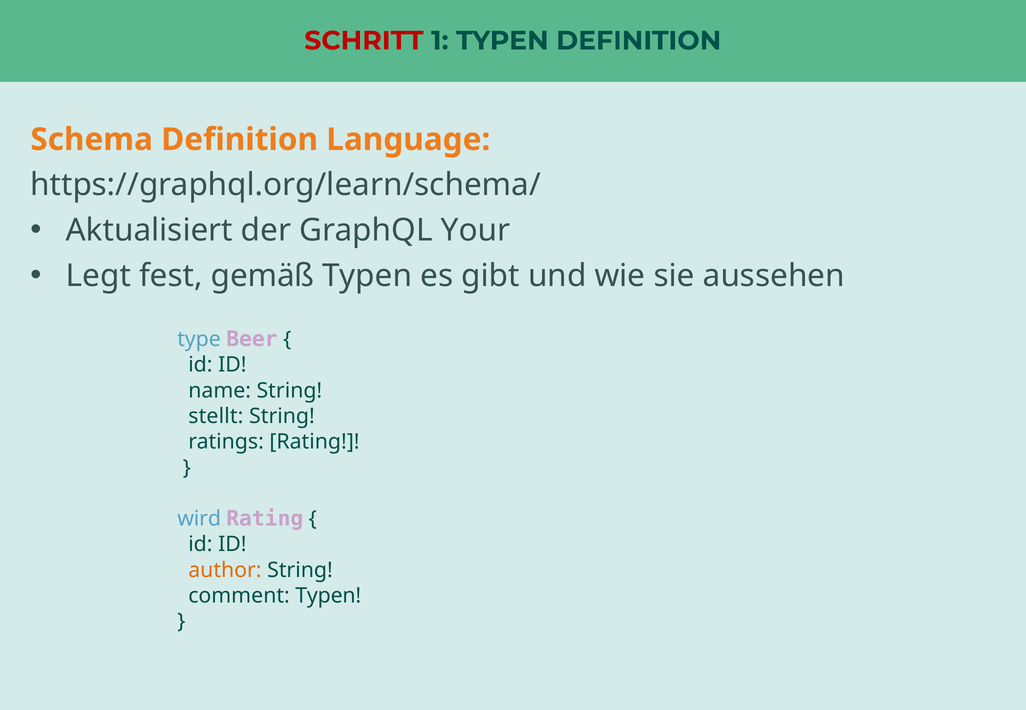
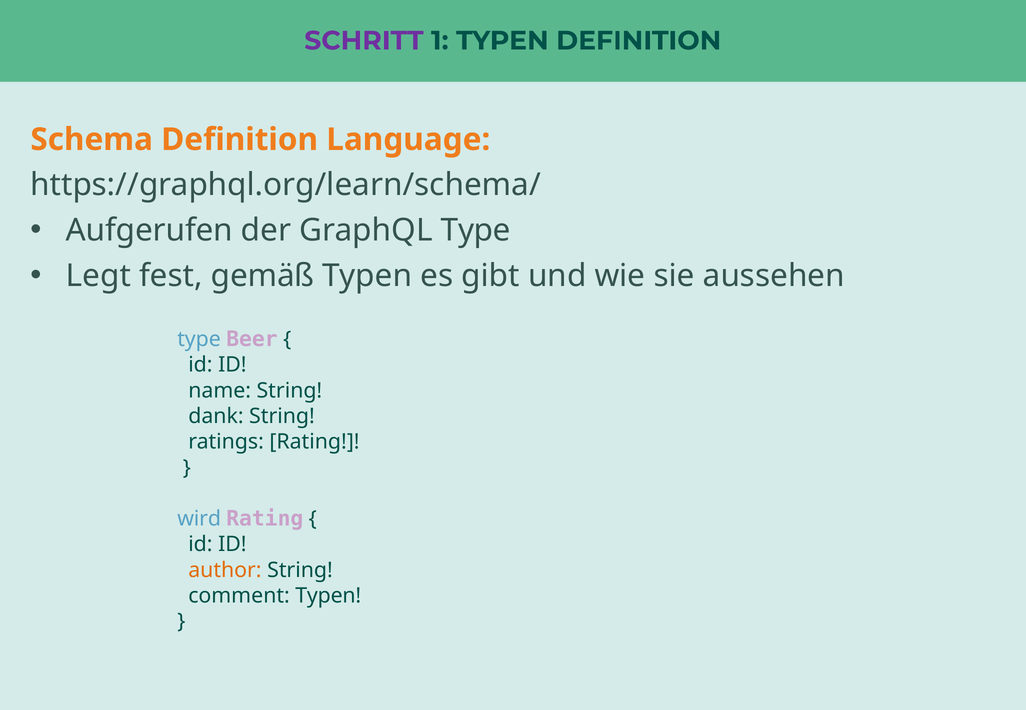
SCHRITT colour: red -> purple (364, 41)
Aktualisiert: Aktualisiert -> Aufgerufen (149, 231)
GraphQL Your: Your -> Type (476, 231)
stellt: stellt -> dank (216, 416)
